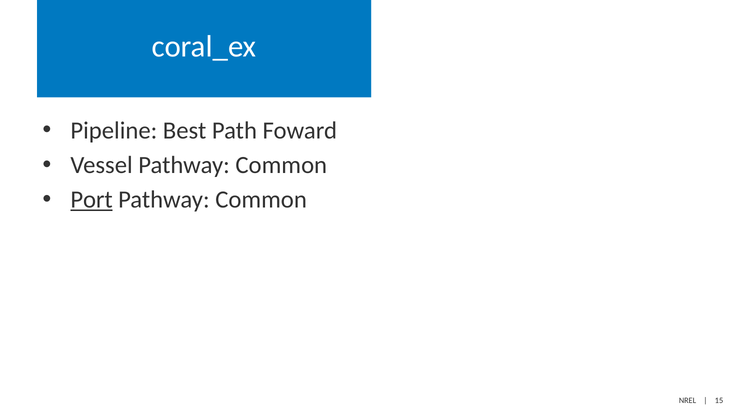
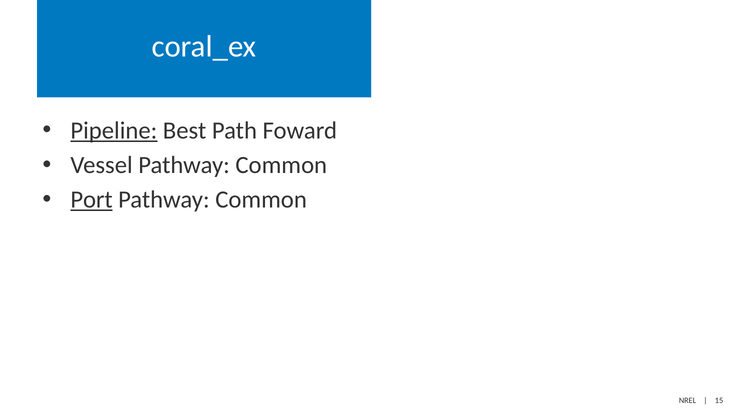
Pipeline underline: none -> present (114, 130)
